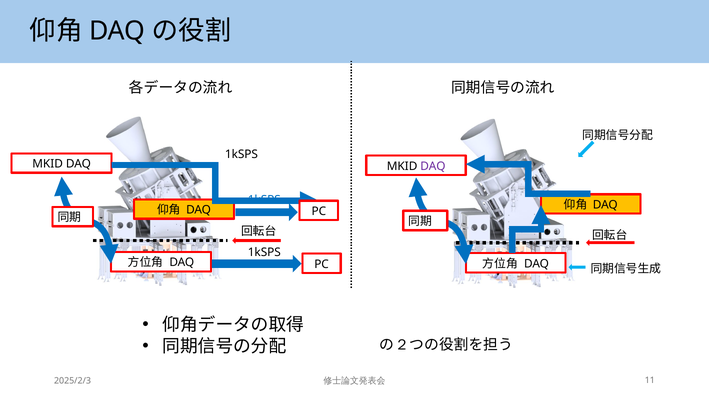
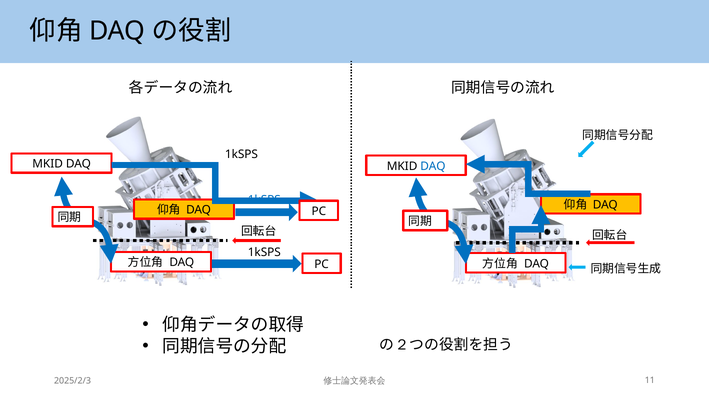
DAQ colour: purple -> blue (433, 166)
